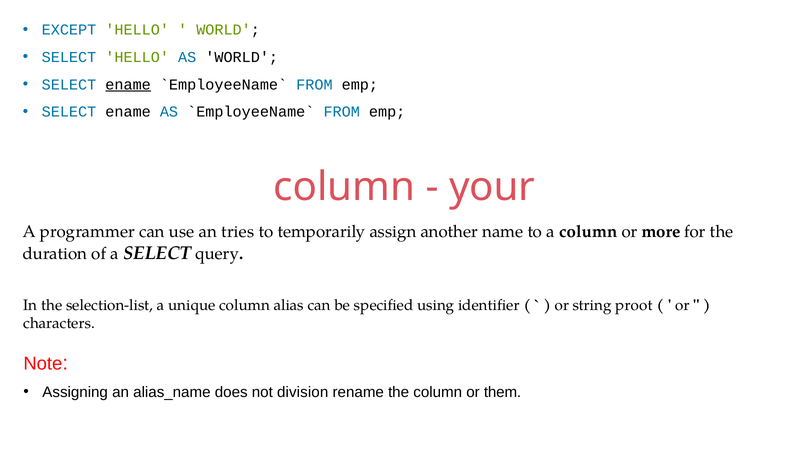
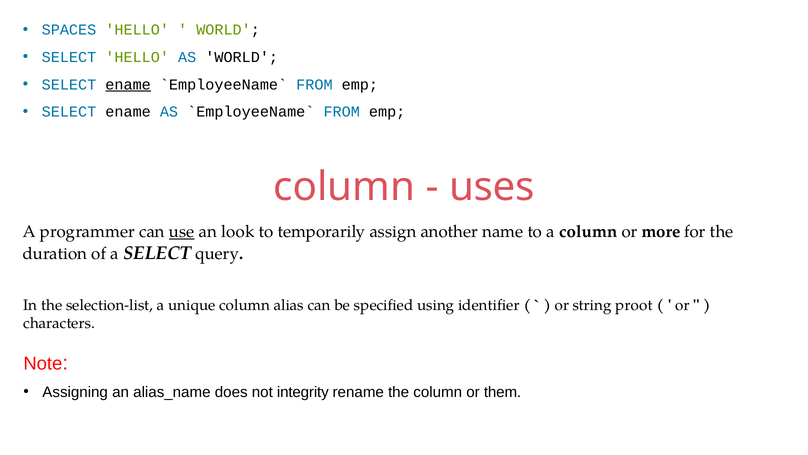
EXCEPT: EXCEPT -> SPACES (69, 30)
your: your -> uses (492, 187)
use underline: none -> present (182, 231)
tries: tries -> look (238, 231)
division: division -> integrity (303, 392)
